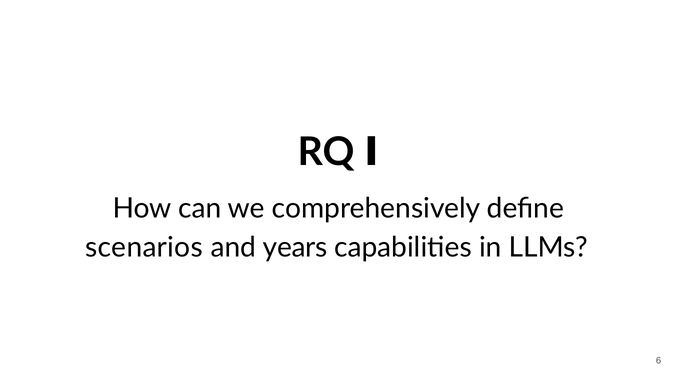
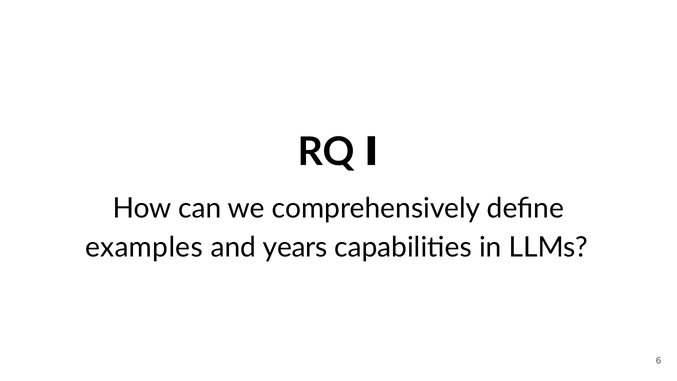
scenarios: scenarios -> examples (144, 247)
